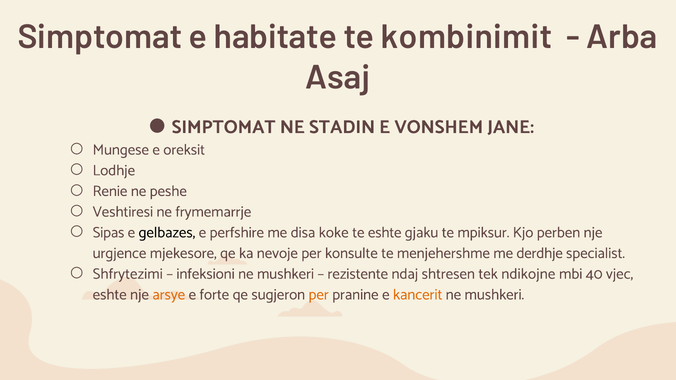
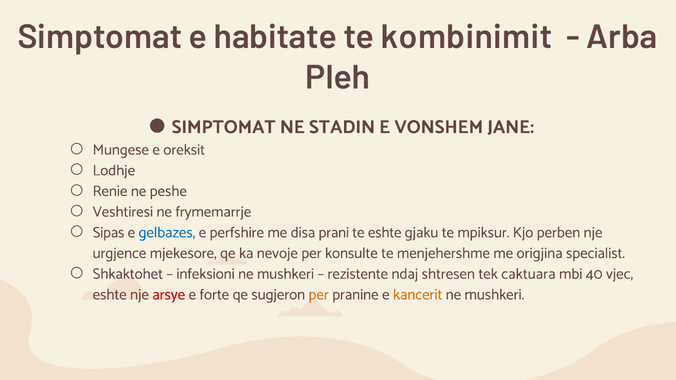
Asaj: Asaj -> Pleh (338, 77)
gelbazes colour: black -> blue (167, 233)
koke: koke -> prani (334, 233)
derdhje: derdhje -> origjina (540, 253)
Shfrytezimi: Shfrytezimi -> Shkaktohet (128, 274)
ndikojne: ndikojne -> caktuara (528, 274)
arsye colour: orange -> red (169, 295)
